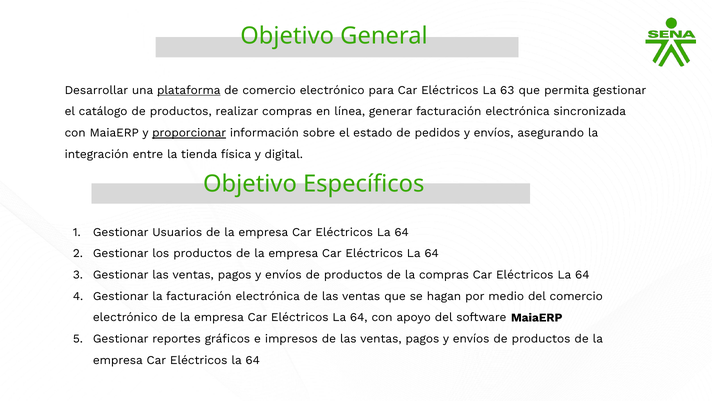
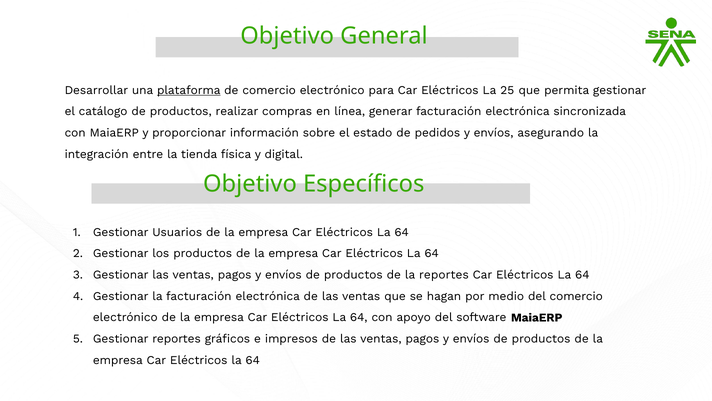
63: 63 -> 25 (507, 90)
proporcionar underline: present -> none (189, 133)
la compras: compras -> reportes (444, 274)
